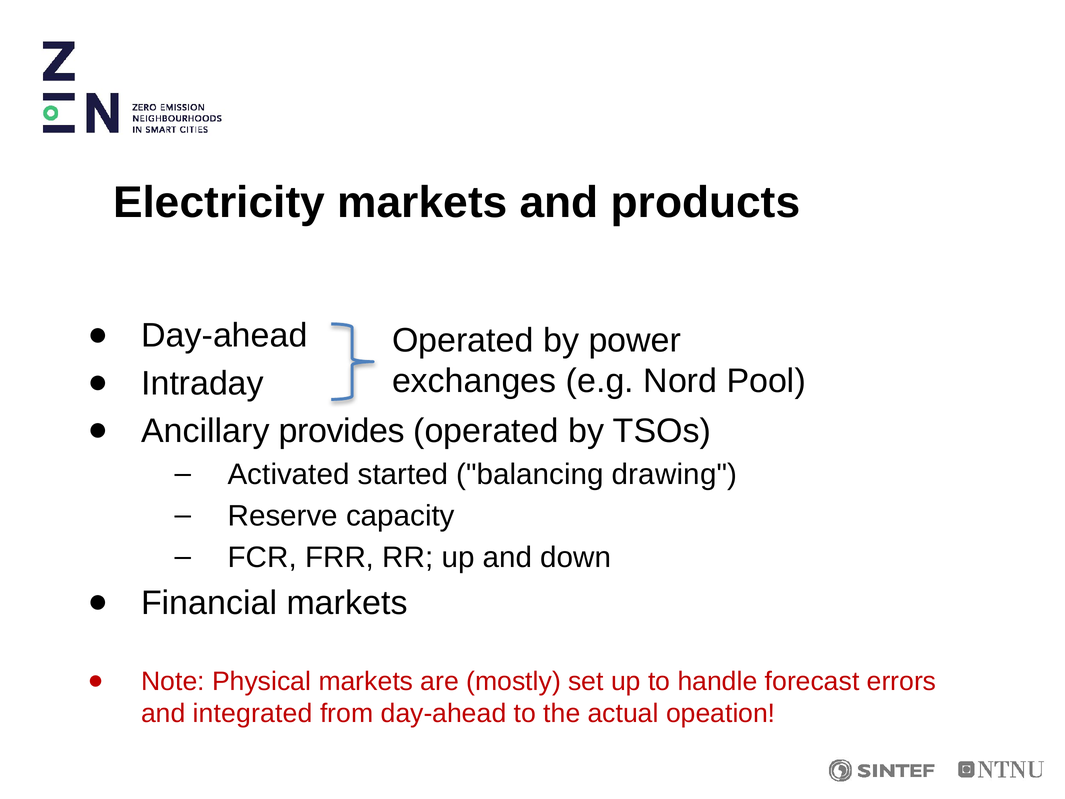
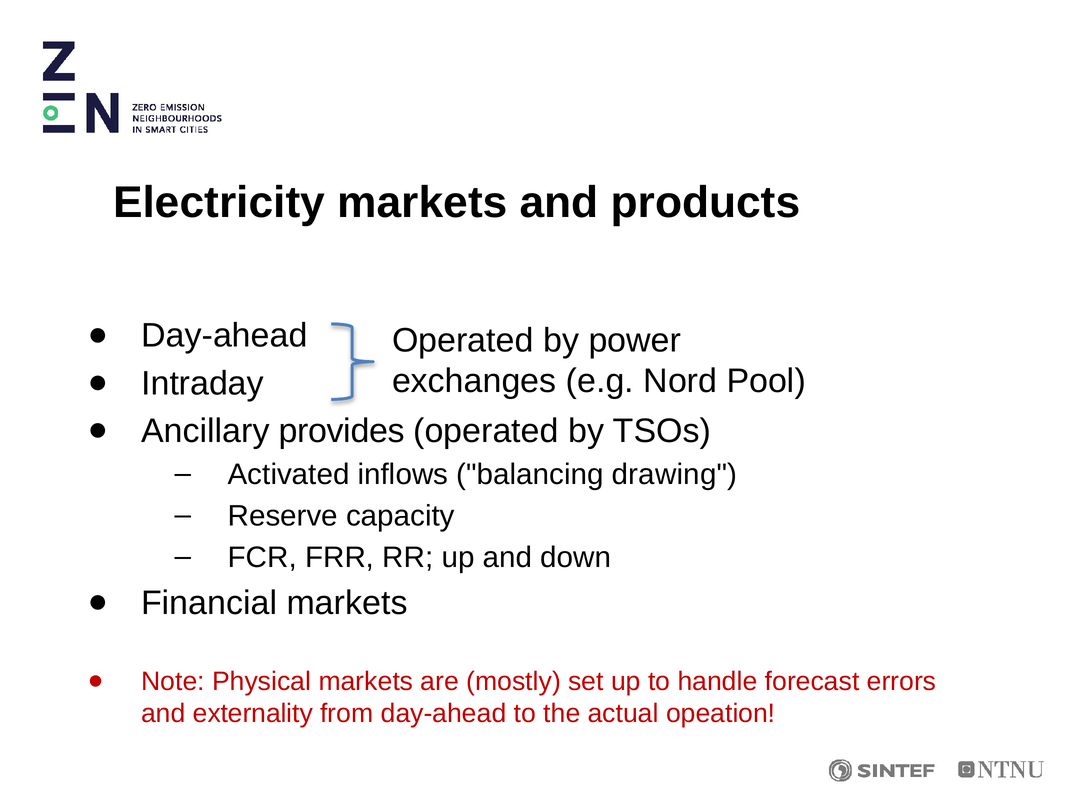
started: started -> inflows (403, 475)
integrated: integrated -> externality (253, 713)
